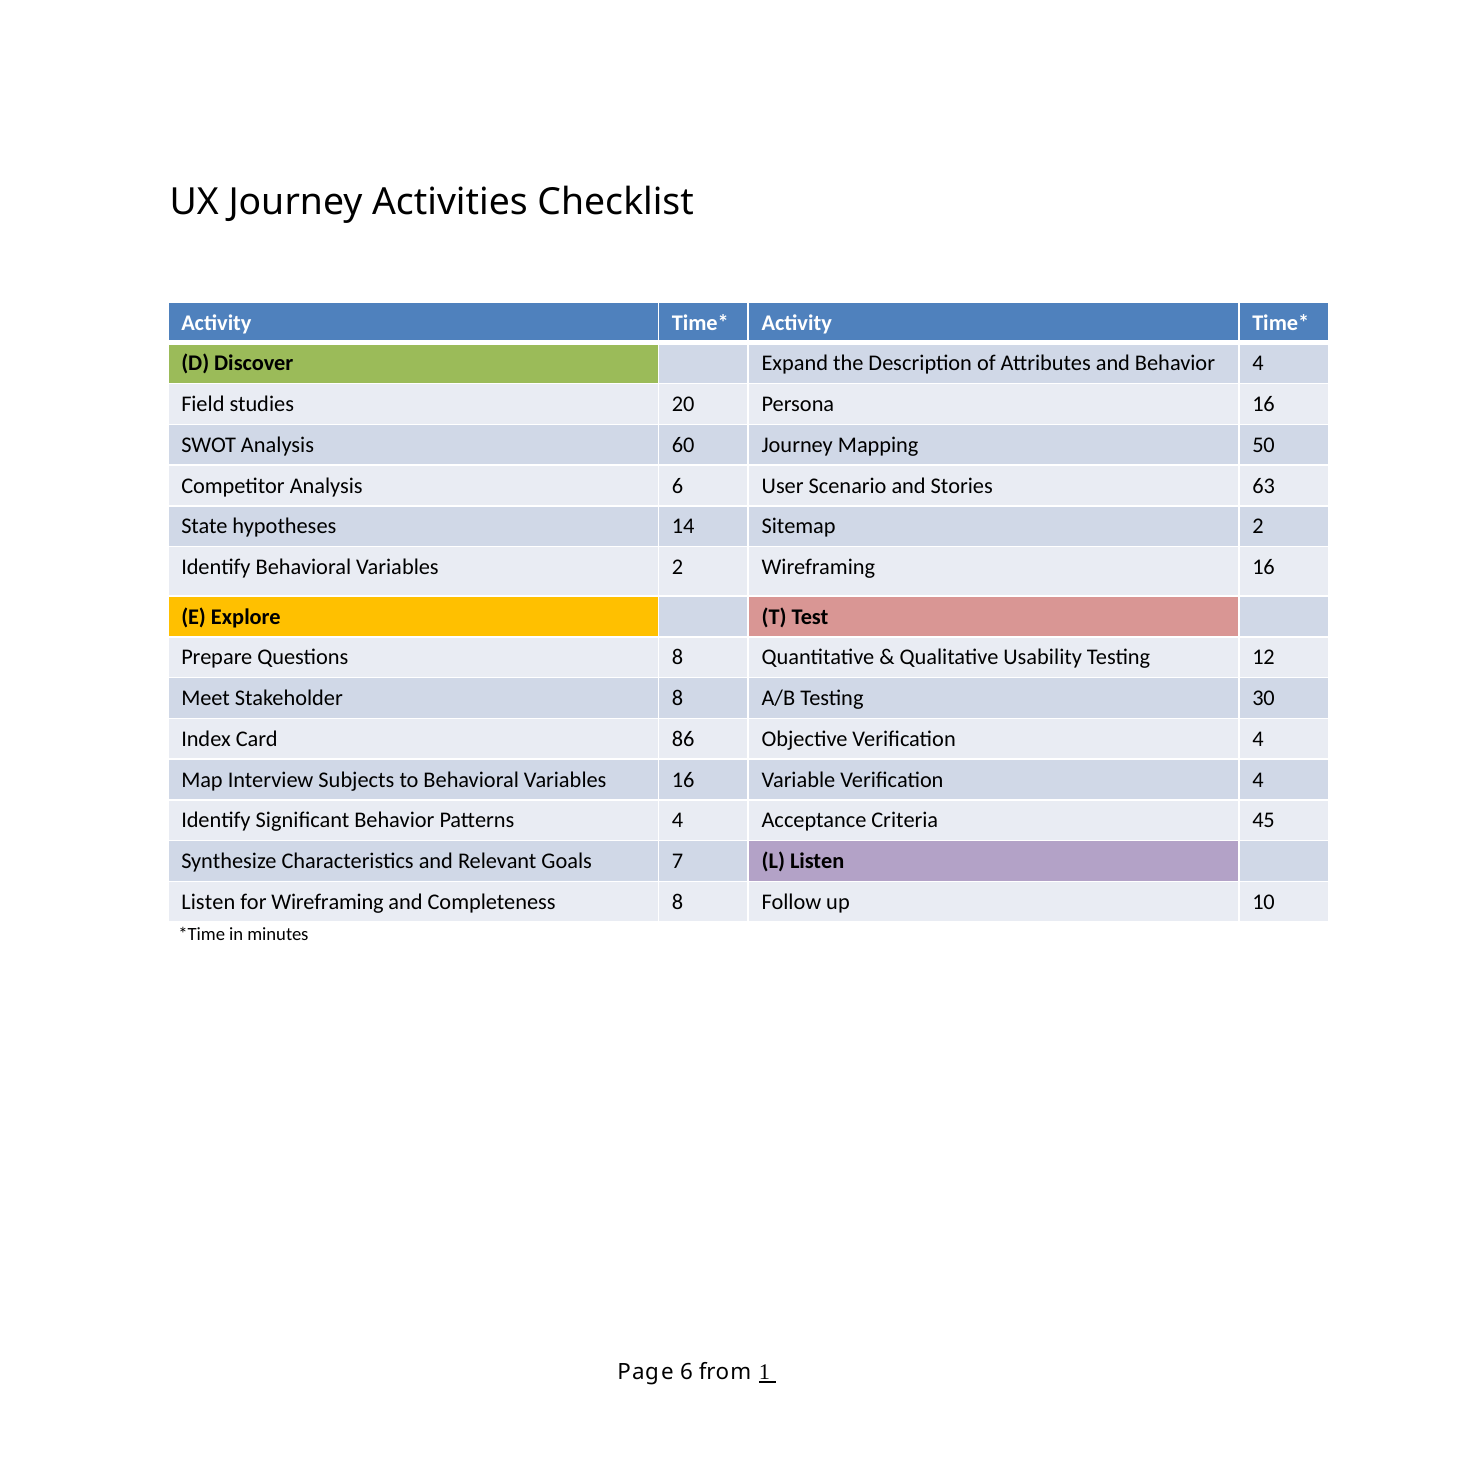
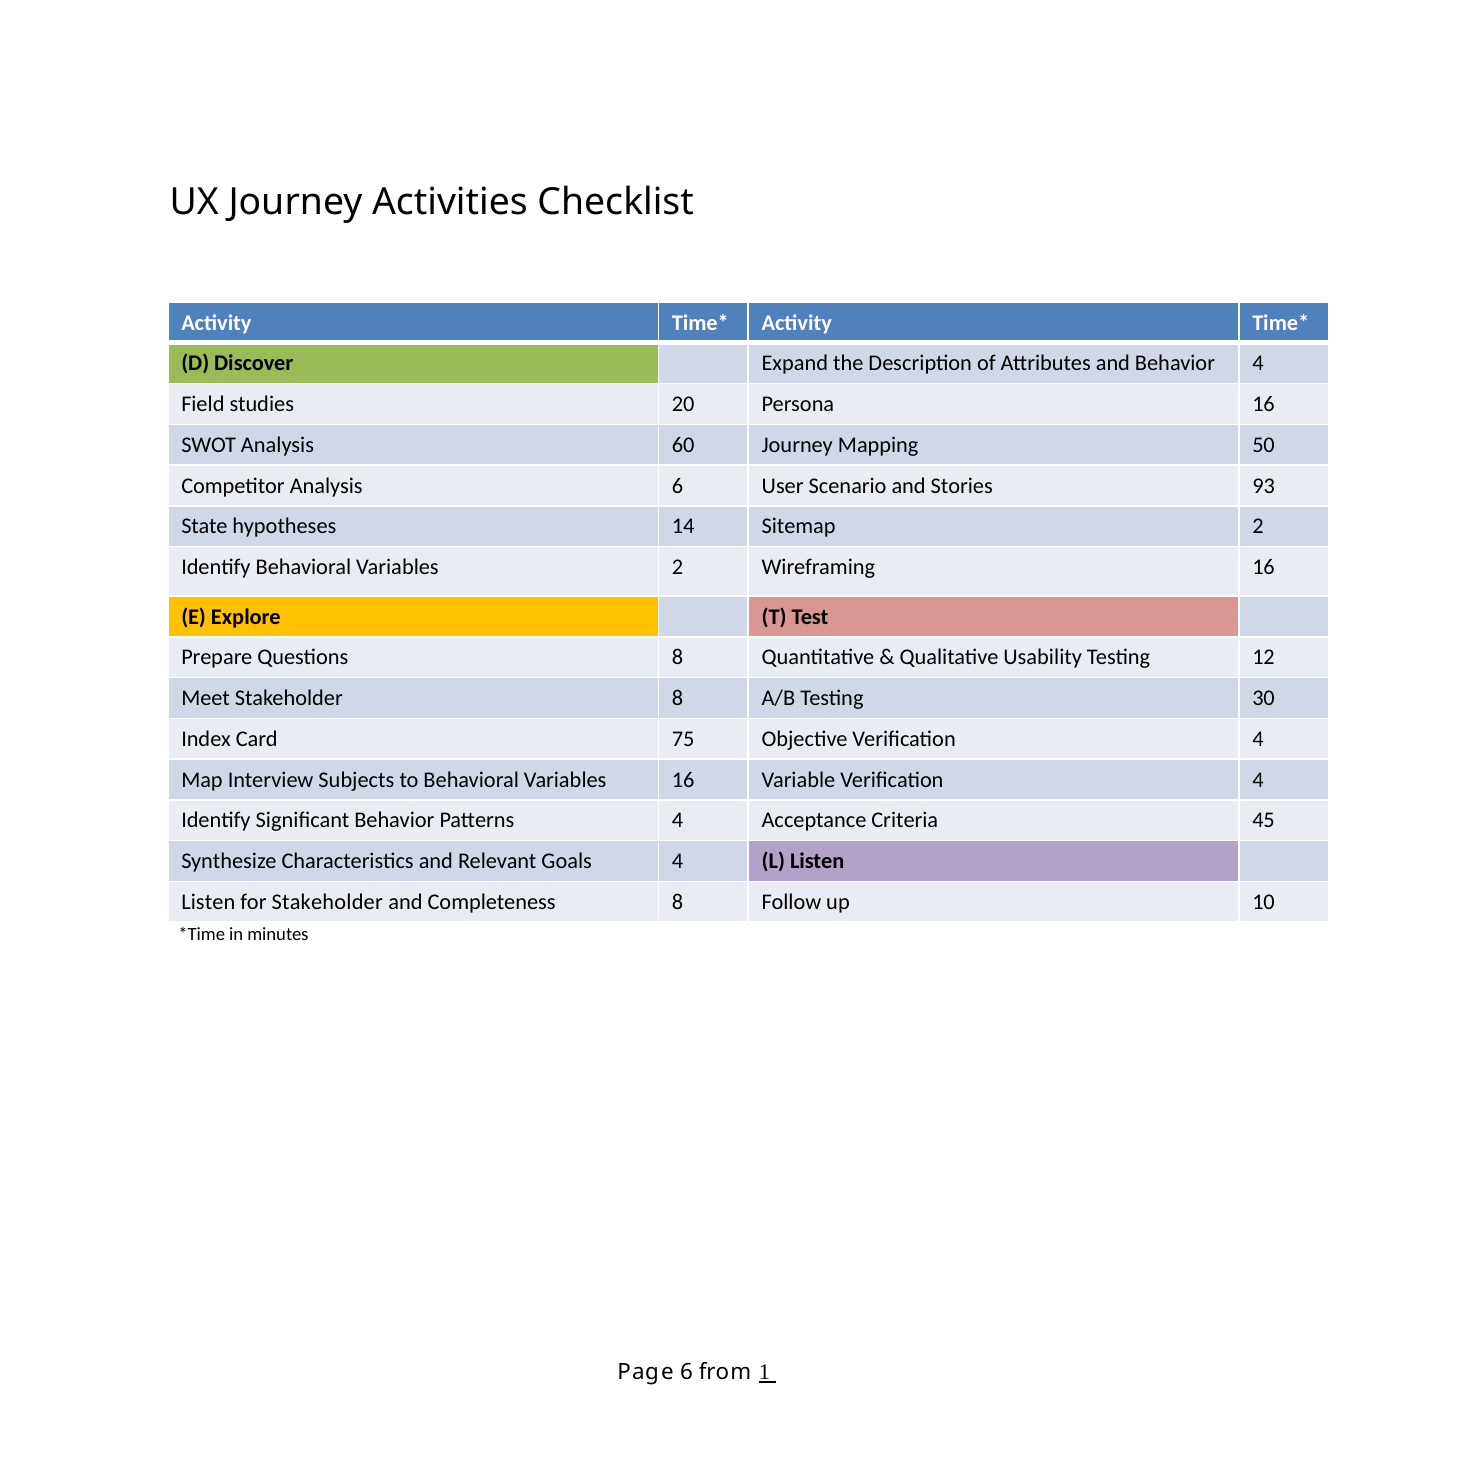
63: 63 -> 93 (1264, 486)
86: 86 -> 75 (683, 739)
Goals 7: 7 -> 4 (677, 861)
for Wireframing: Wireframing -> Stakeholder (327, 902)
